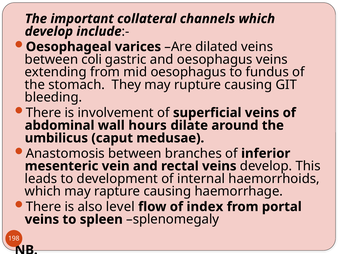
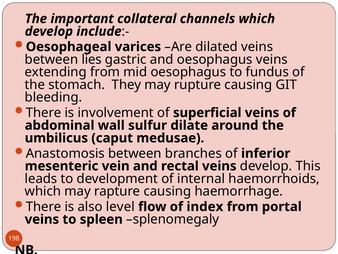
coli: coli -> lies (92, 59)
hours: hours -> sulfur (148, 125)
